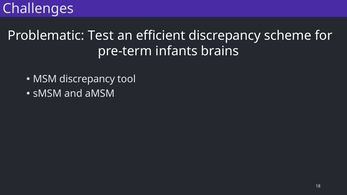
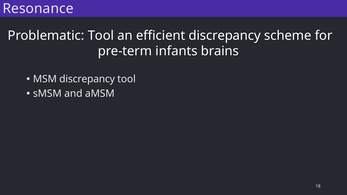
Challenges: Challenges -> Resonance (38, 9)
Problematic Test: Test -> Tool (101, 36)
